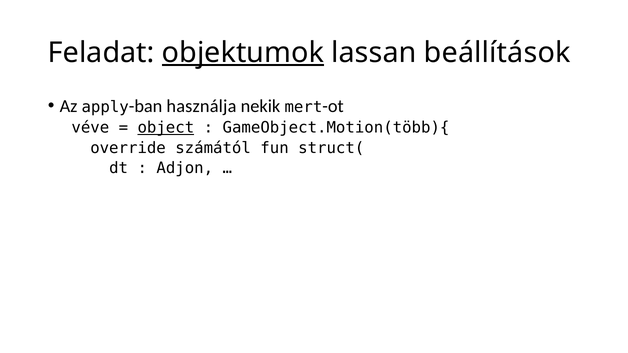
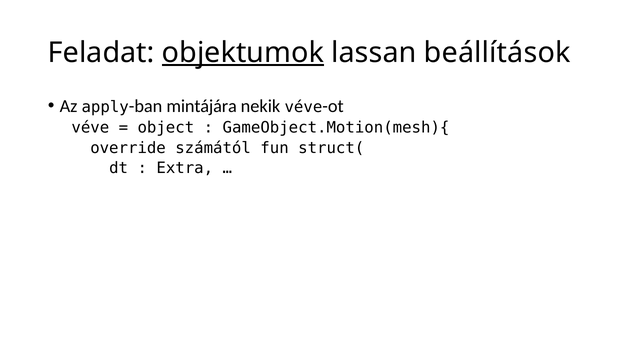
használja: használja -> mintájára (202, 106)
nekik mert: mert -> véve (303, 107)
object underline: present -> none (166, 128)
GameObject.Motion(több){: GameObject.Motion(több){ -> GameObject.Motion(mesh){ (336, 128)
Adjon: Adjon -> Extra (185, 168)
